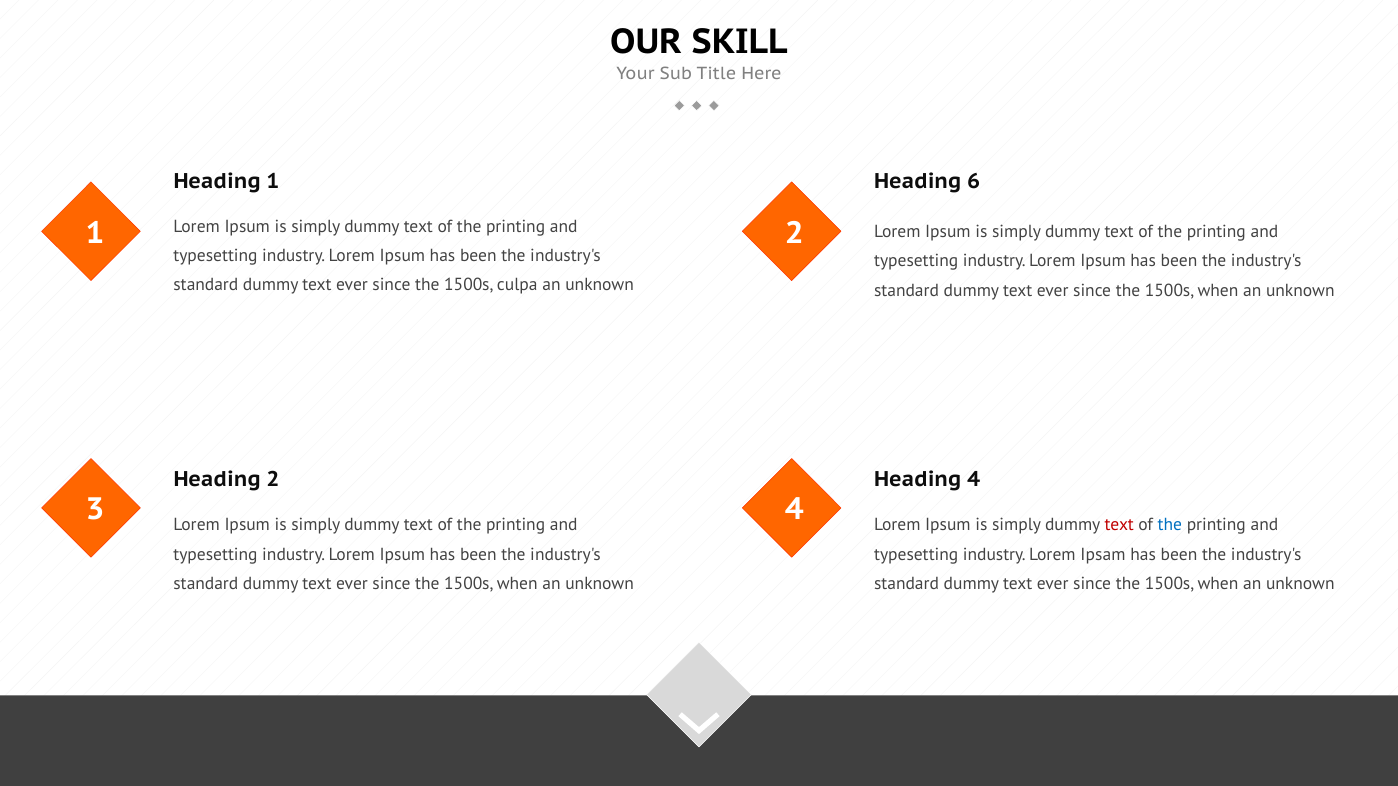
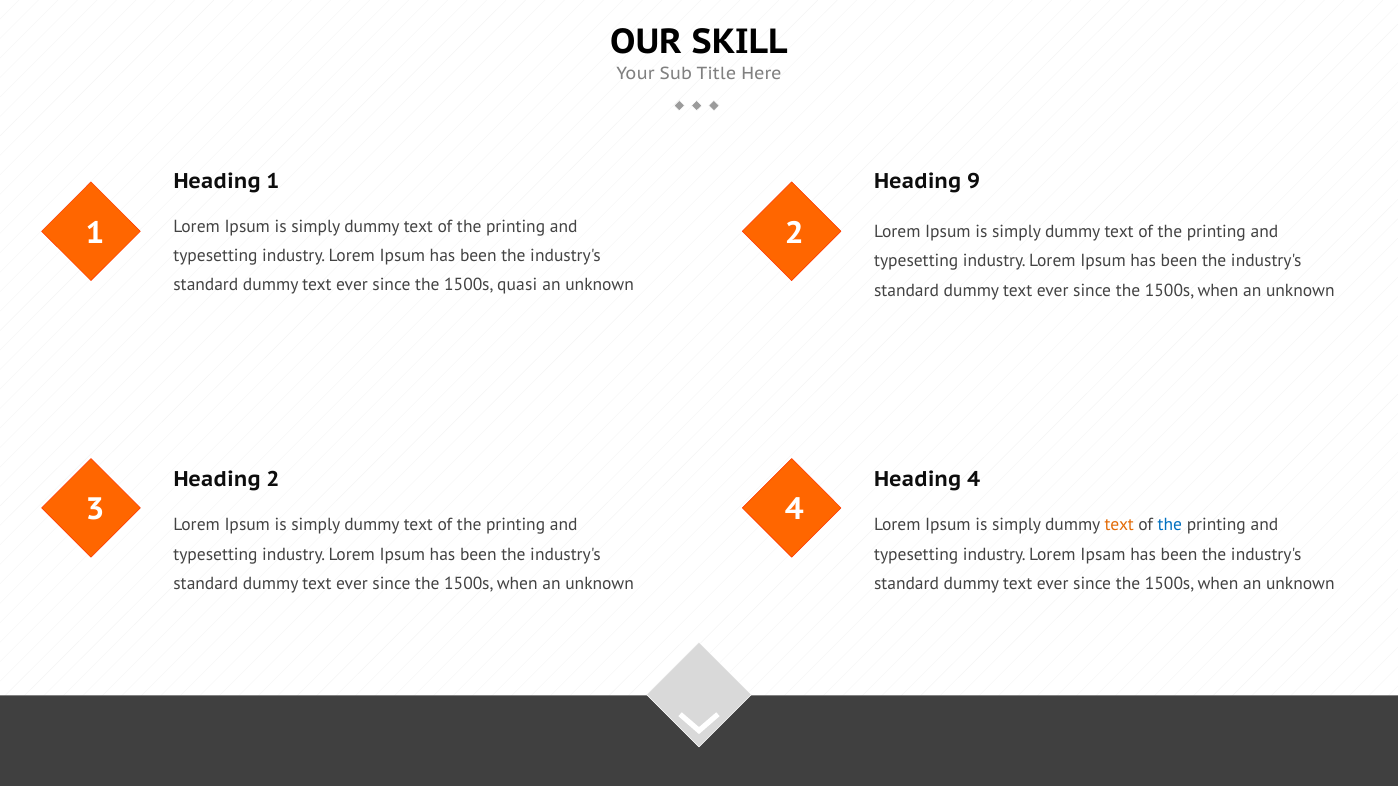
6: 6 -> 9 (974, 181)
culpa: culpa -> quasi (517, 285)
text colour: red -> orange (1119, 525)
